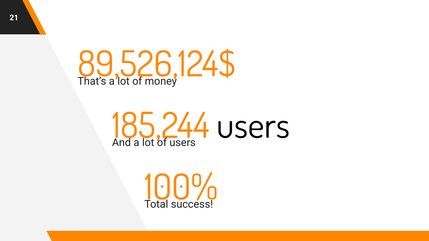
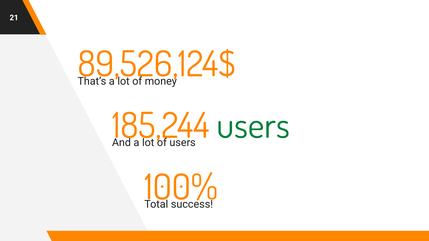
users colour: black -> green (253, 126)
